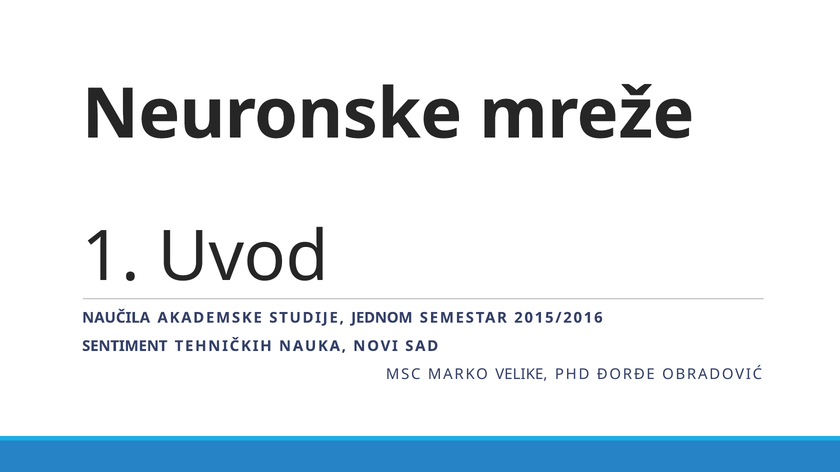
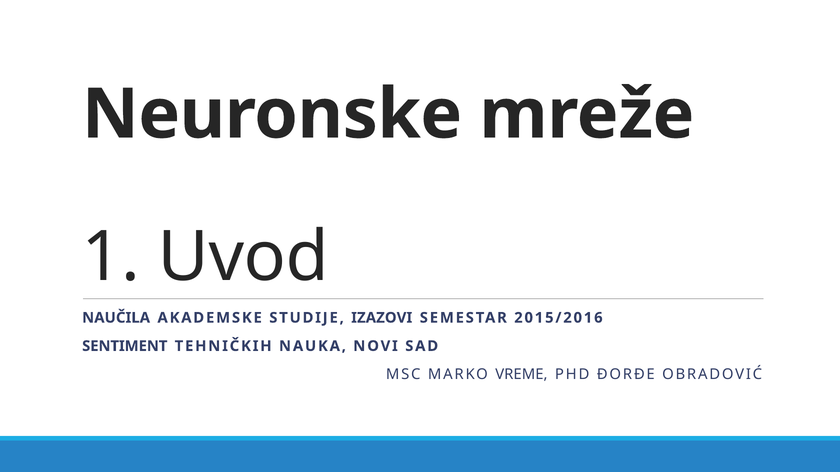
JEDNOM: JEDNOM -> IZAZOVI (382, 318)
VELIKE: VELIKE -> VREME (521, 375)
